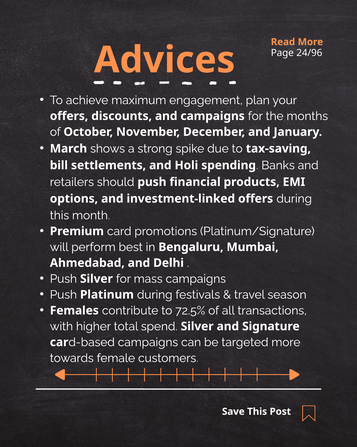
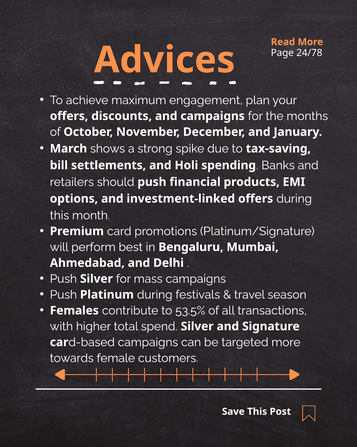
24/96: 24/96 -> 24/78 (309, 53)
72.5%: 72.5% -> 53.5% (190, 310)
